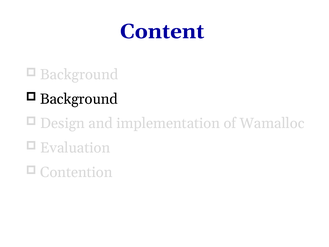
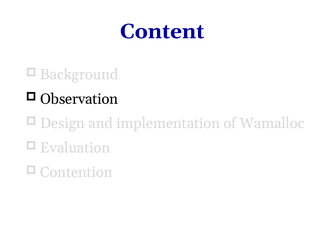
Background: Background -> Observation (79, 99)
